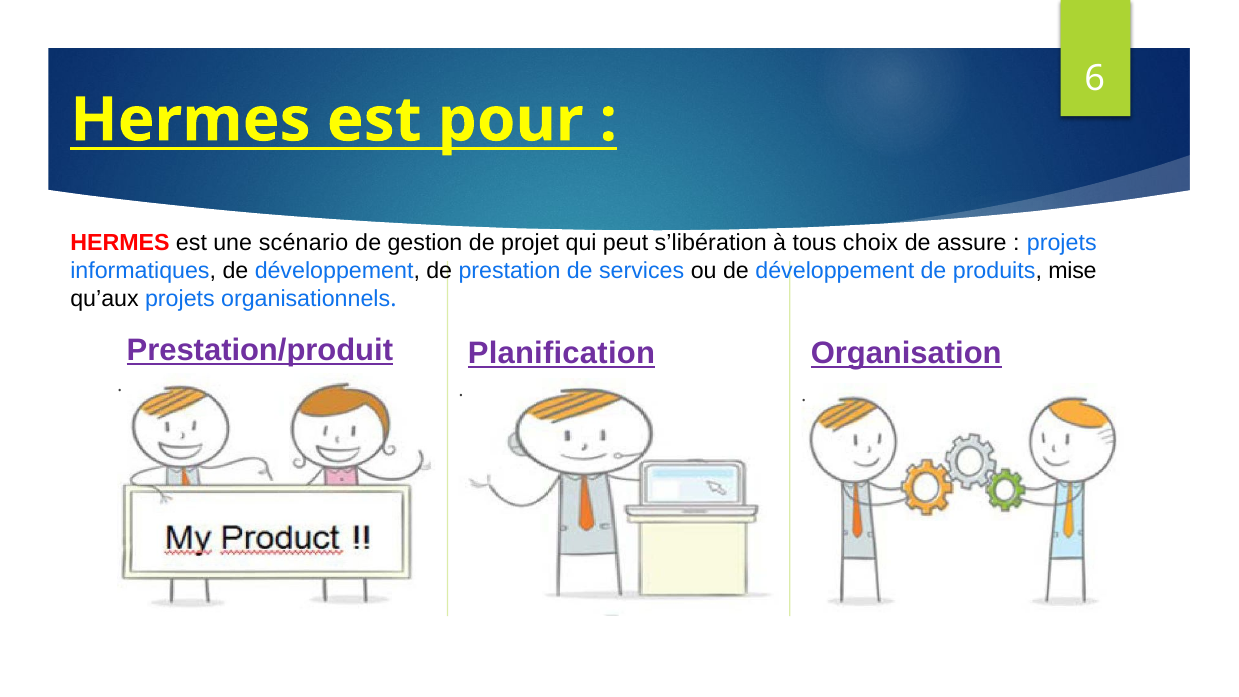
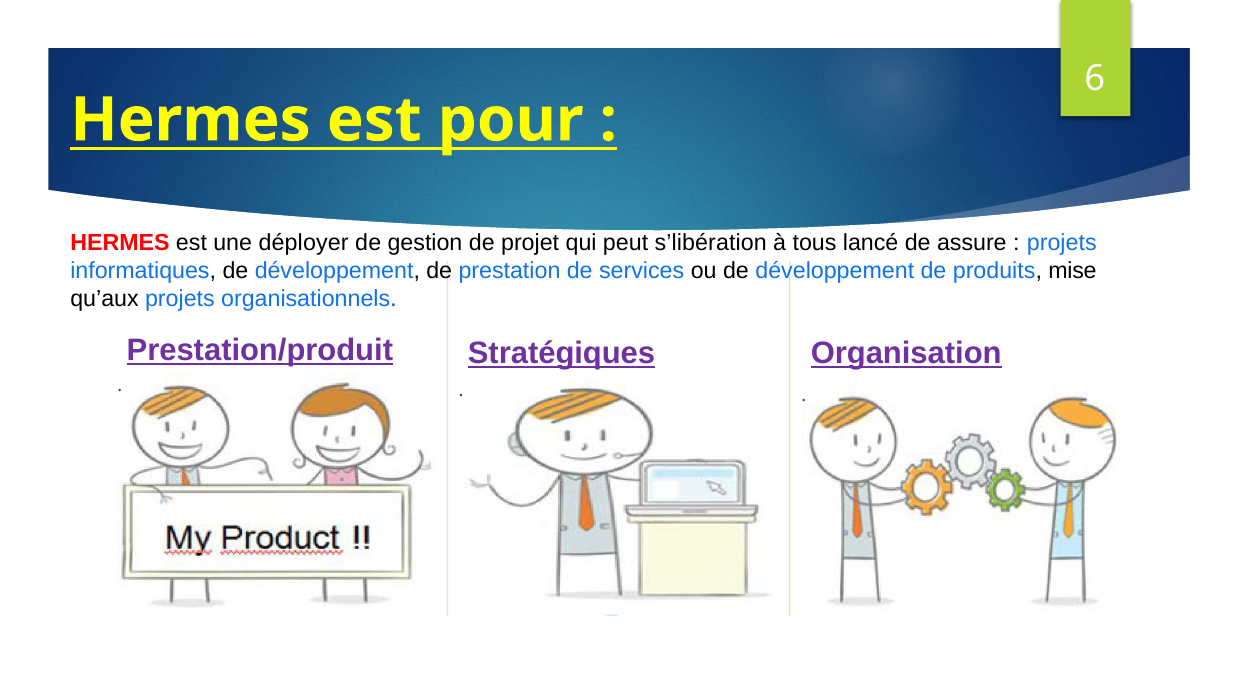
scénario: scénario -> déployer (304, 243)
choix: choix -> lancé (871, 243)
Planification: Planification -> Stratégiques (562, 353)
